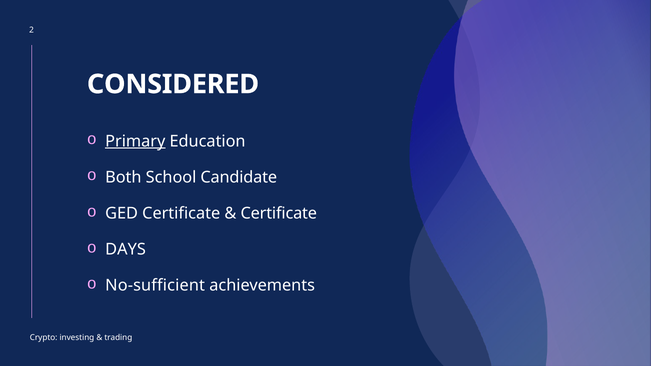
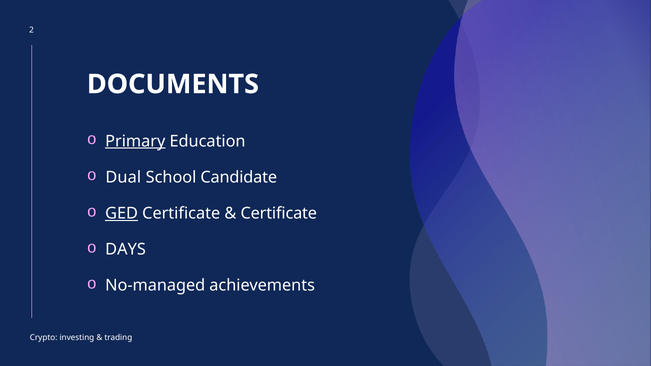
CONSIDERED: CONSIDERED -> DOCUMENTS (173, 84)
Both: Both -> Dual (123, 177)
GED underline: none -> present (122, 213)
No-sufficient: No-sufficient -> No-managed (155, 286)
